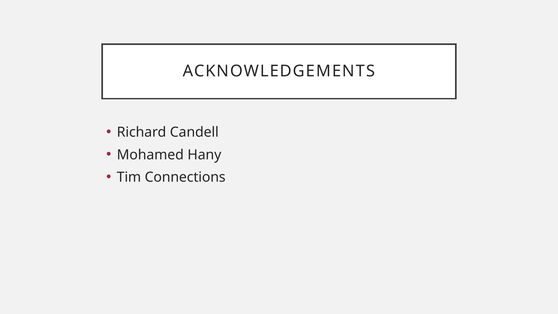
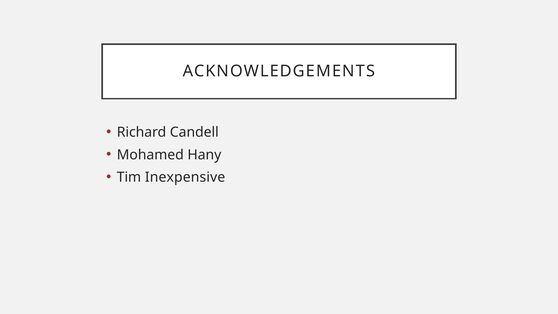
Connections: Connections -> Inexpensive (185, 177)
